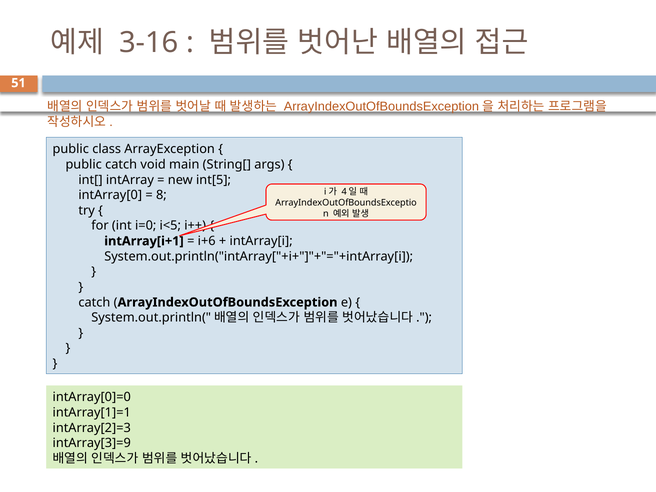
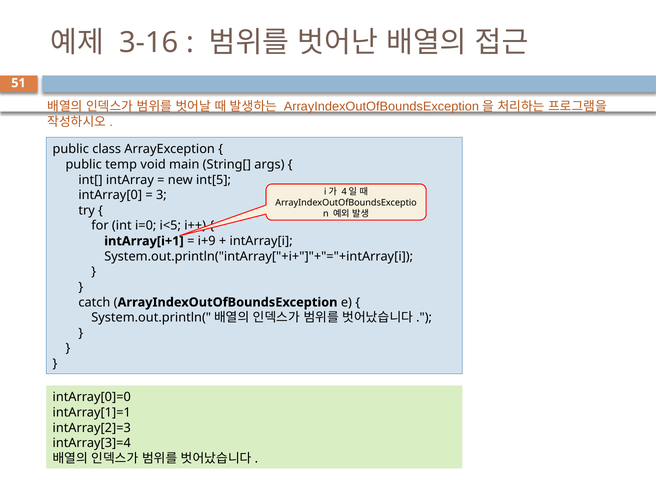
public catch: catch -> temp (121, 164)
8: 8 -> 3 (161, 195)
i+6: i+6 -> i+9 (207, 241)
intArray[3]=9: intArray[3]=9 -> intArray[3]=4 (92, 443)
